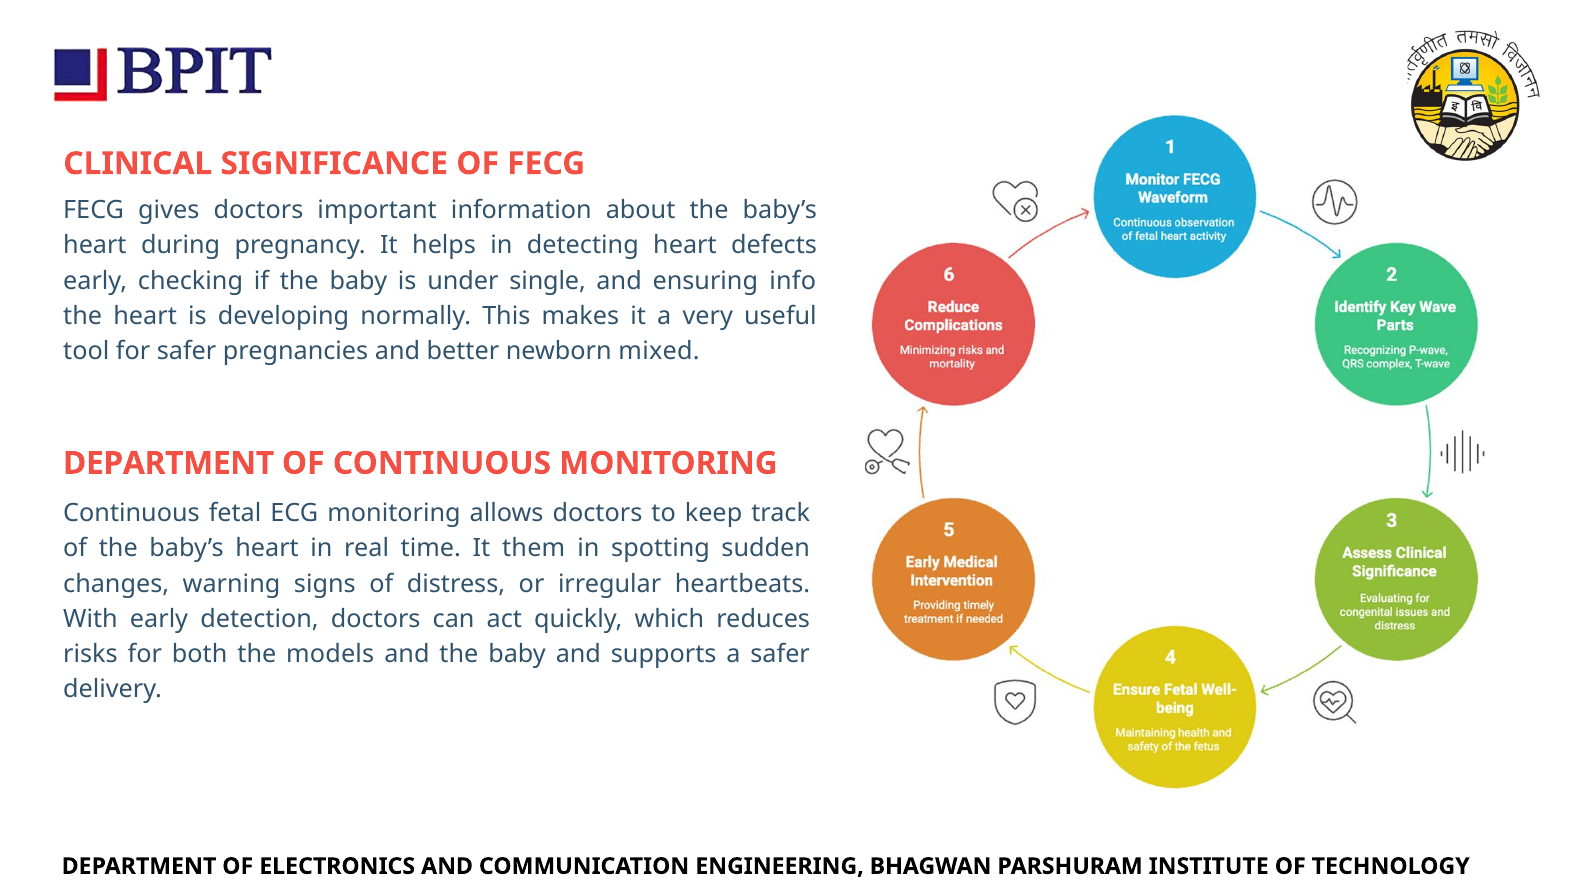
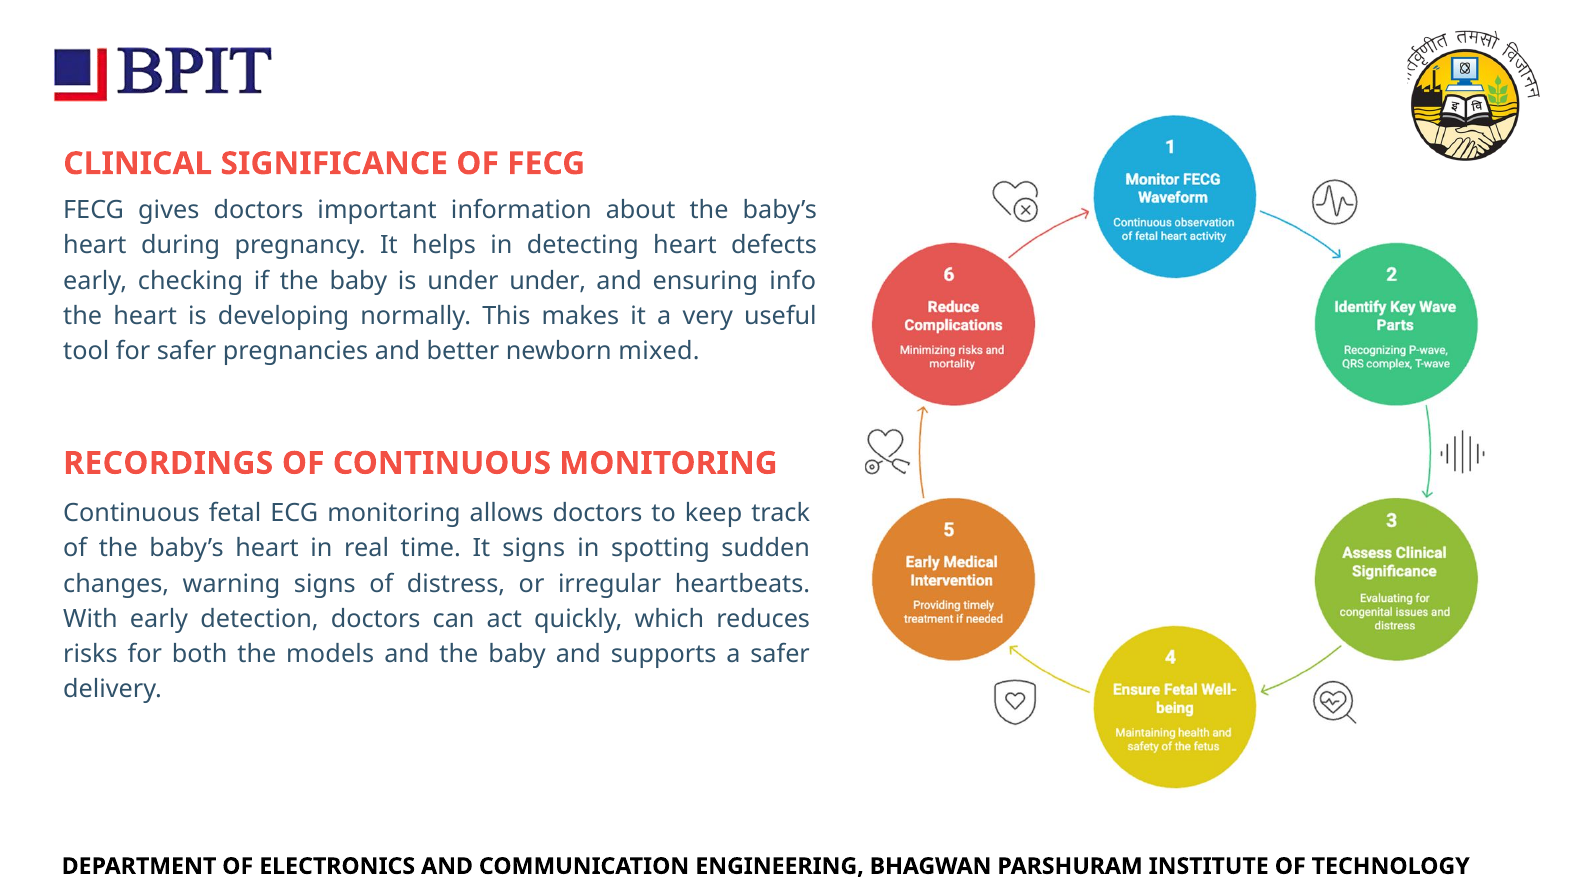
under single: single -> under (548, 281)
DEPARTMENT: DEPARTMENT -> RECORDINGS (168, 463)
It them: them -> signs (534, 549)
